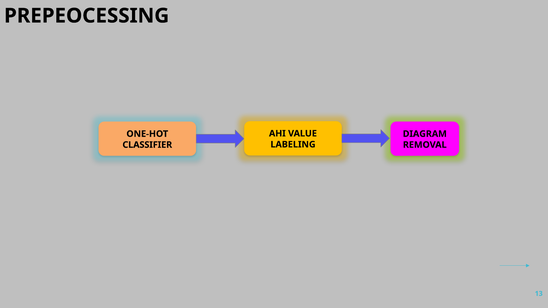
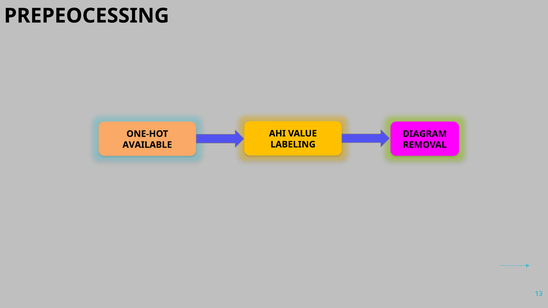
CLASSIFIER: CLASSIFIER -> AVAILABLE (147, 145)
